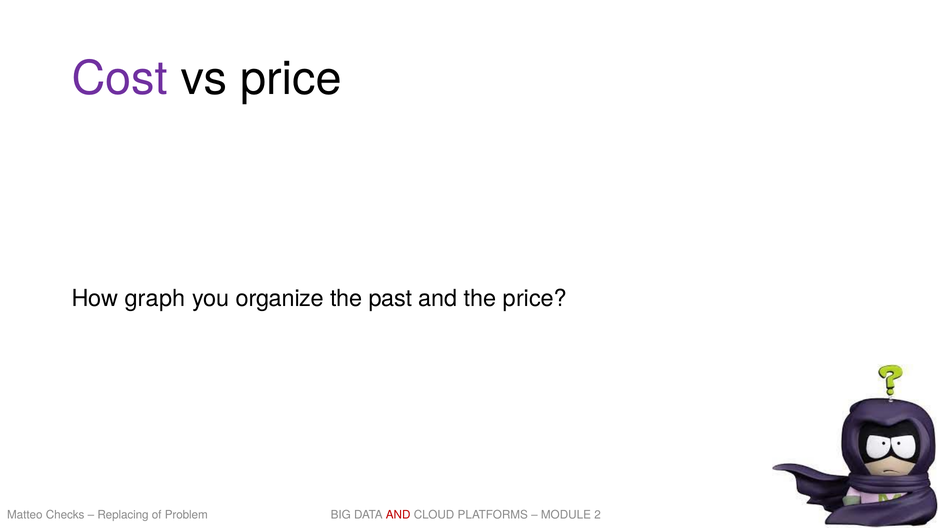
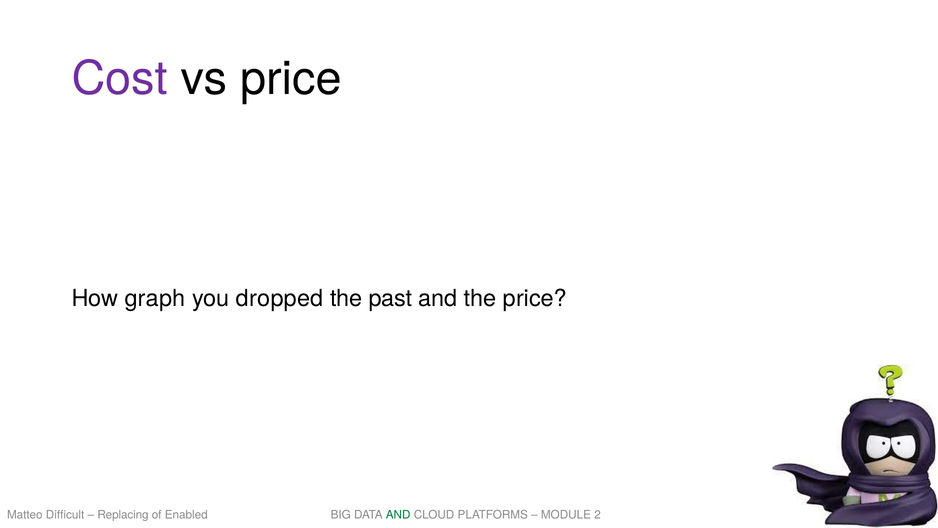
organize: organize -> dropped (280, 298)
Checks: Checks -> Difficult (65, 514)
Problem: Problem -> Enabled (186, 514)
AND colour: red -> green (398, 514)
